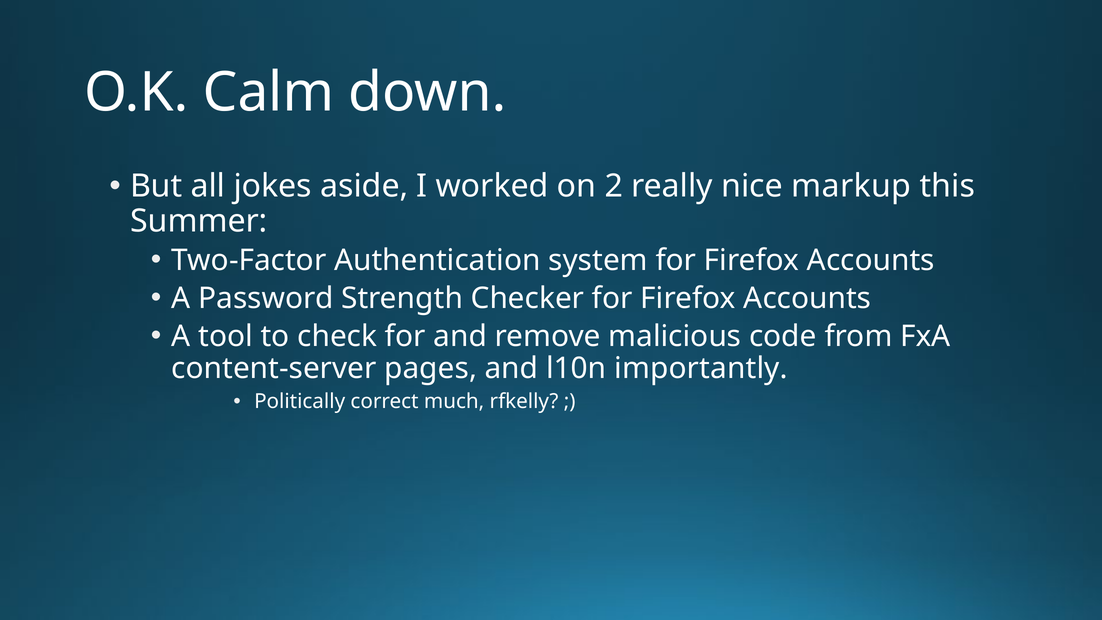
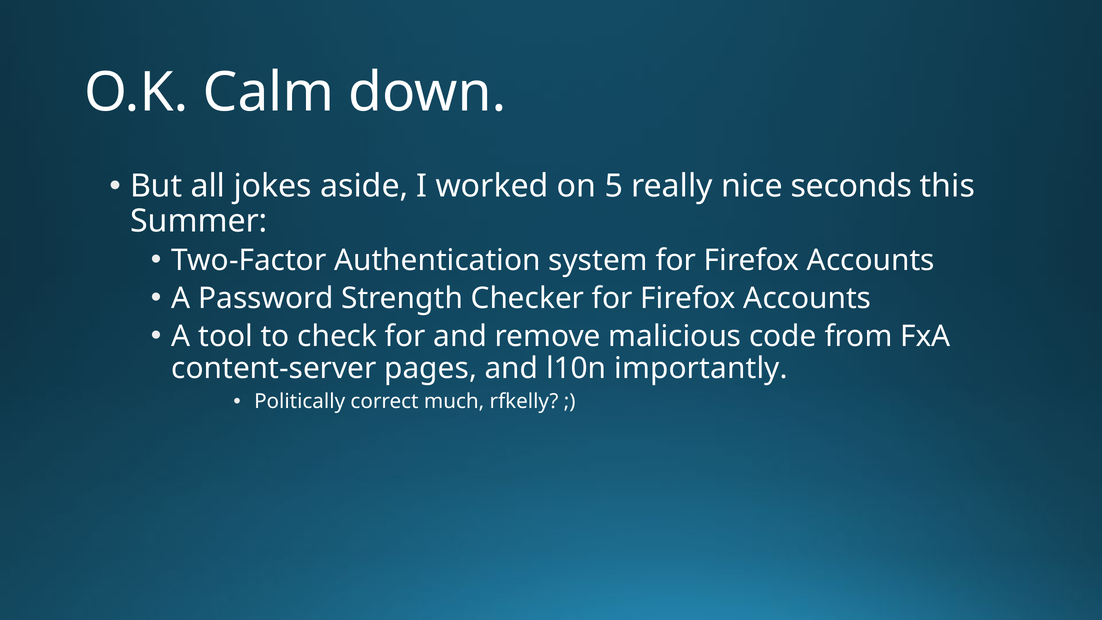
2: 2 -> 5 (614, 186)
markup: markup -> seconds (852, 186)
